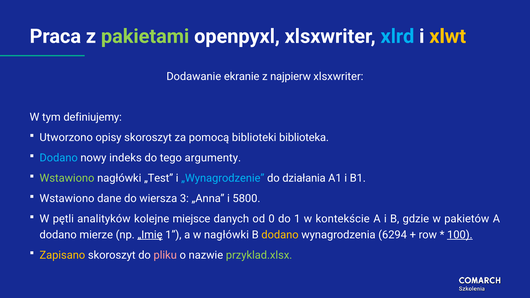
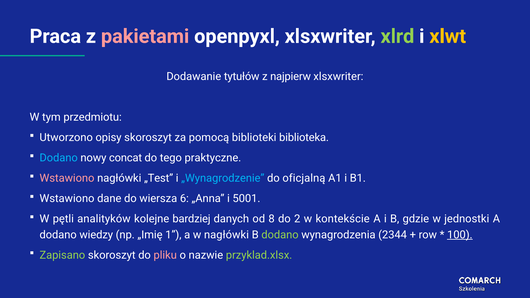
pakietami colour: light green -> pink (145, 36)
xlrd colour: light blue -> light green (397, 36)
ekranie: ekranie -> tytułów (242, 77)
definiujemy: definiujemy -> przedmiotu (93, 117)
indeks: indeks -> concat (126, 158)
argumenty: argumenty -> praktyczne (213, 158)
Wstawiono colour: light green -> pink (67, 178)
działania: działania -> oficjalną (304, 178)
3: 3 -> 6 (184, 199)
5800: 5800 -> 5001 (246, 199)
miejsce: miejsce -> bardziej (191, 219)
0: 0 -> 8 (272, 219)
do 1: 1 -> 2 (297, 219)
pakietów: pakietów -> jednostki (467, 219)
mierze: mierze -> wiedzy (96, 235)
„Imię underline: present -> none (150, 235)
dodano colour: yellow -> light green (280, 235)
6294: 6294 -> 2344 (393, 235)
Zapisano colour: yellow -> light green (62, 255)
